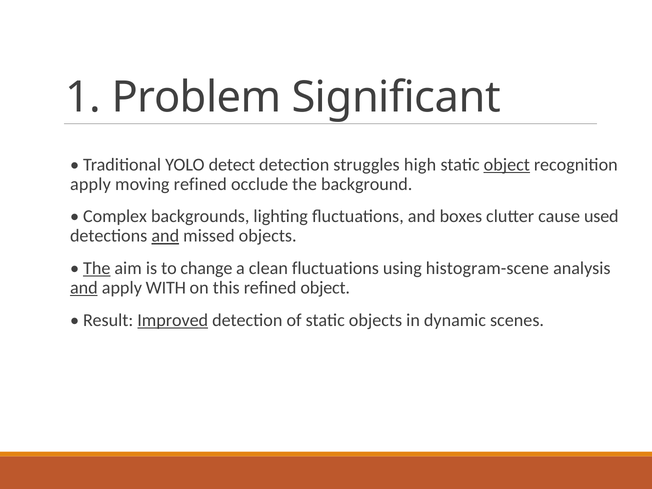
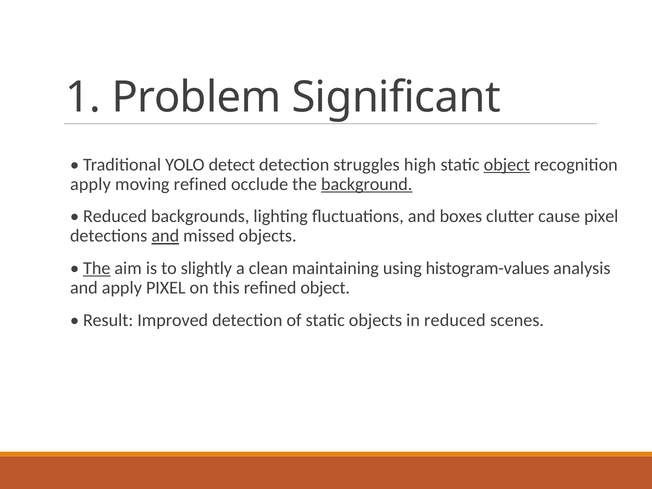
background underline: none -> present (367, 184)
Complex: Complex -> Reduced (115, 216)
cause used: used -> pixel (601, 216)
change: change -> slightly (206, 268)
clean fluctuations: fluctuations -> maintaining (335, 268)
histogram-scene: histogram-scene -> histogram-values (488, 268)
and underline: present -> none (84, 288)
apply WITH: WITH -> PIXEL (166, 288)
Improved underline: present -> none (173, 320)
in dynamic: dynamic -> reduced (455, 320)
